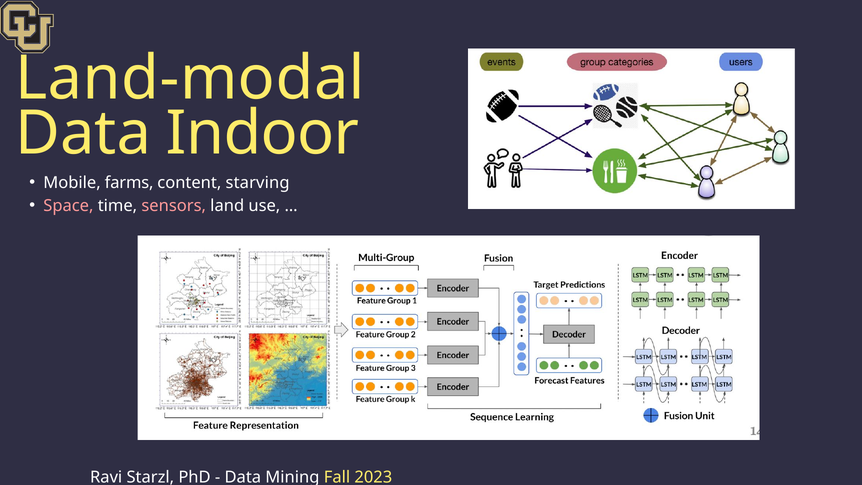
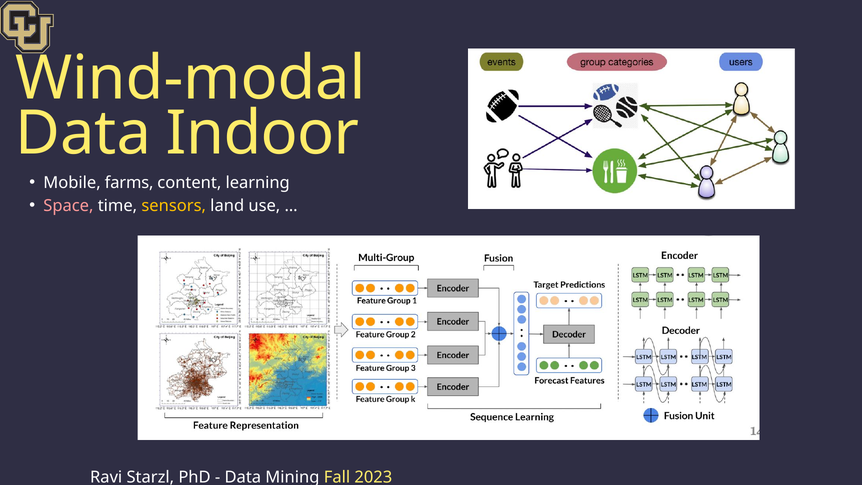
Land-modal: Land-modal -> Wind-modal (190, 78)
starving: starving -> learning (258, 183)
sensors colour: pink -> yellow (174, 206)
